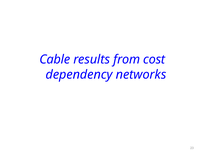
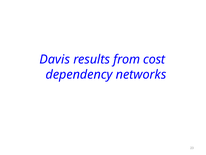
Cable: Cable -> Davis (55, 59)
